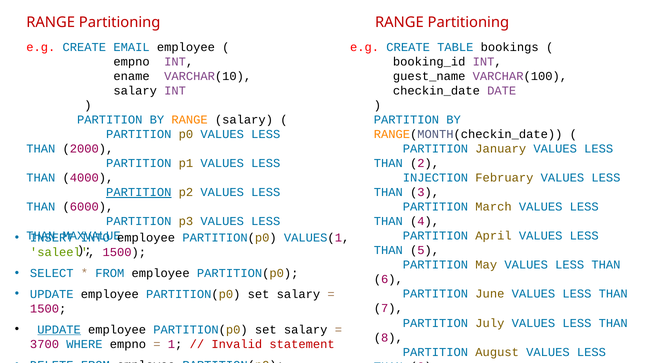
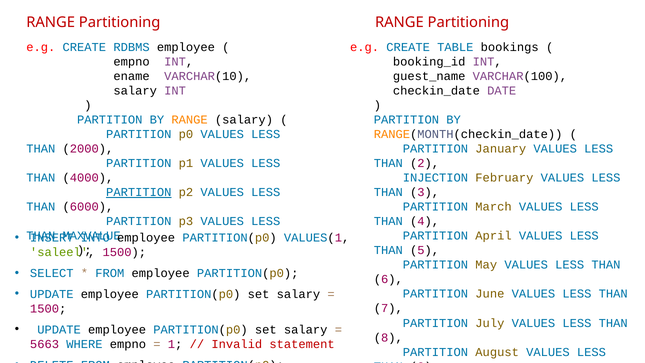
EMAIL: EMAIL -> RDBMS (132, 47)
UPDATE underline: present -> none (59, 329)
3700: 3700 -> 5663 (45, 344)
